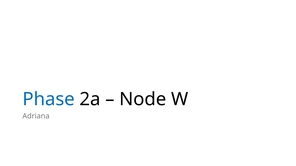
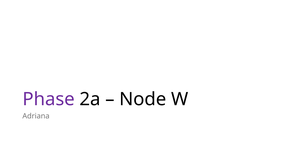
Phase colour: blue -> purple (49, 100)
